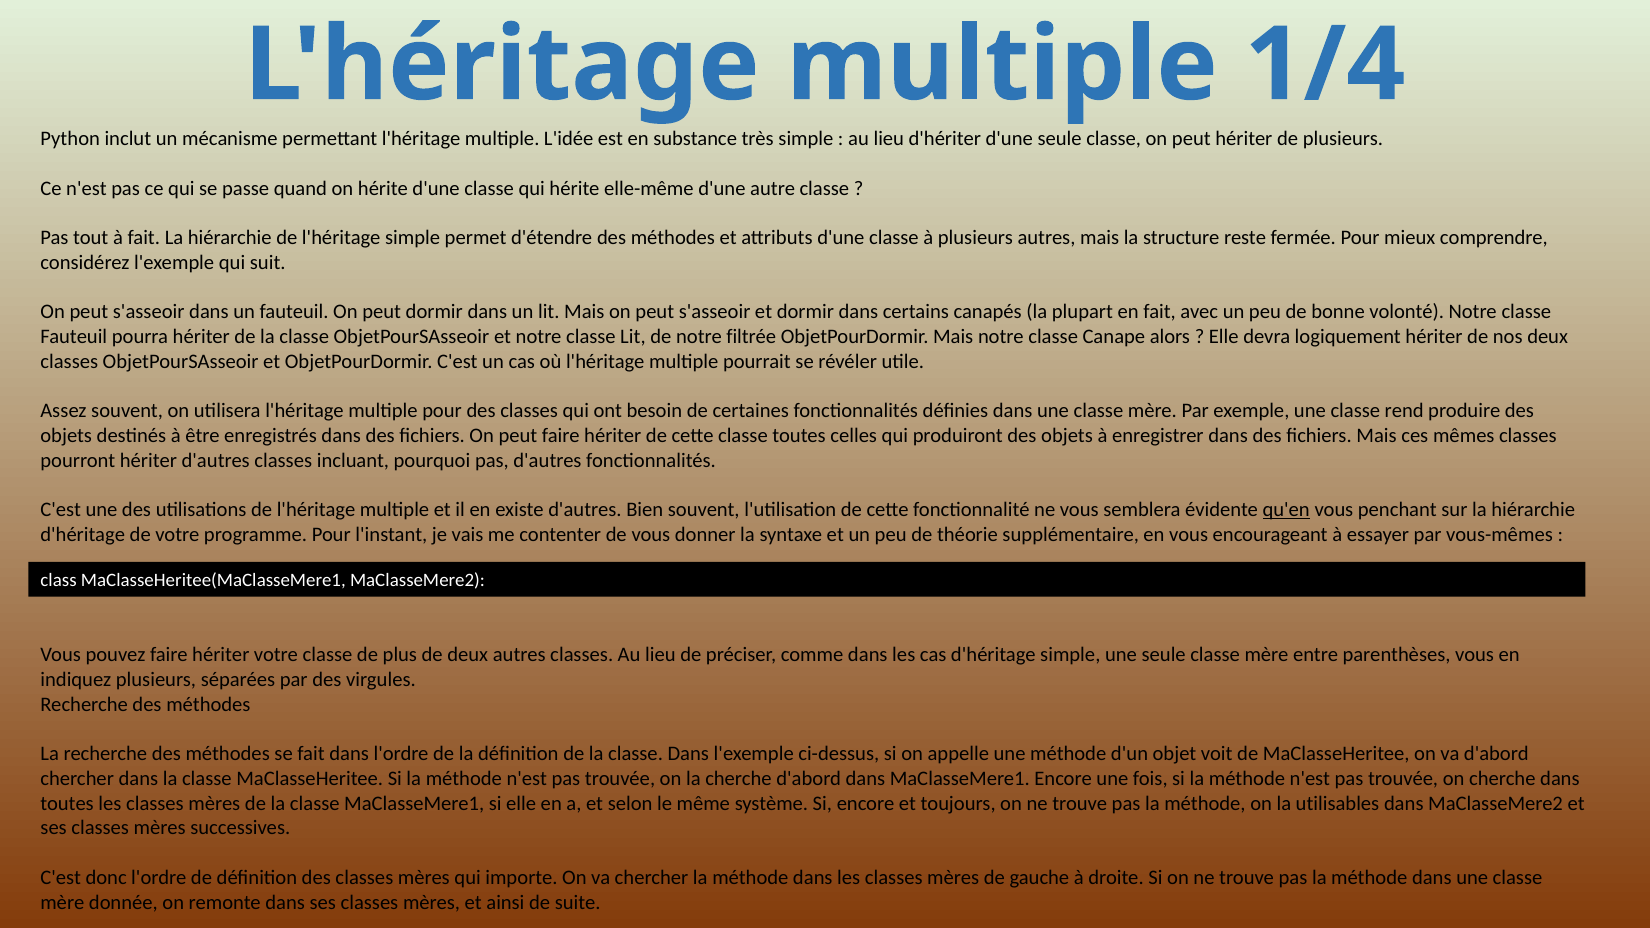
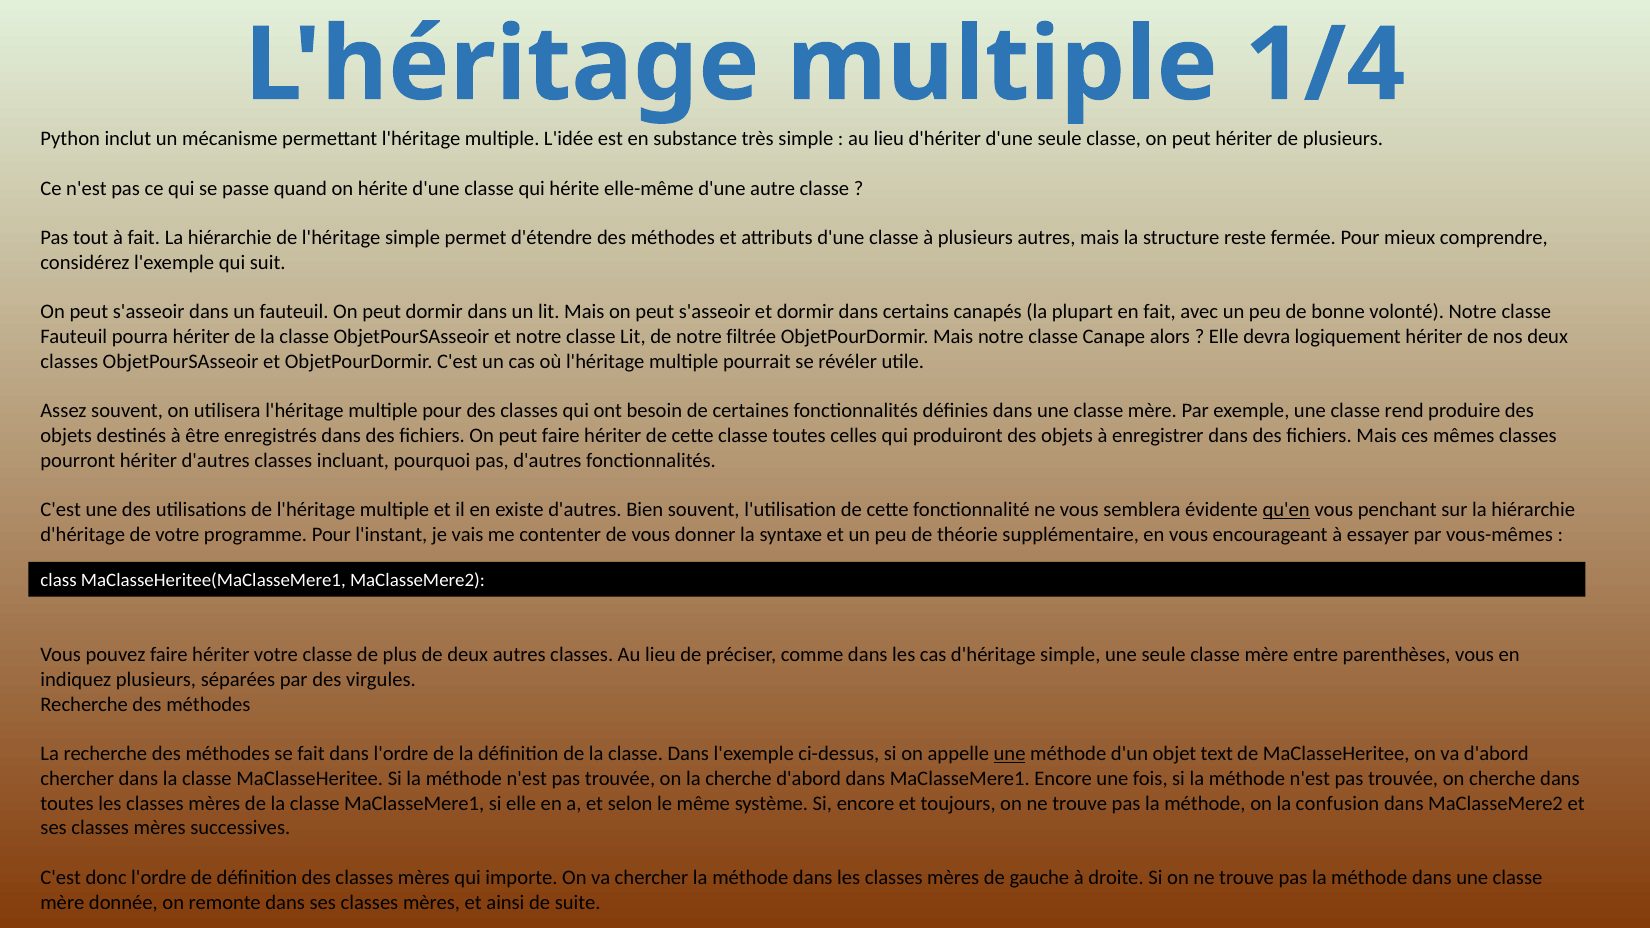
une underline: none -> present (1010, 754)
voit: voit -> text (1217, 754)
utilisables: utilisables -> confusion (1337, 803)
